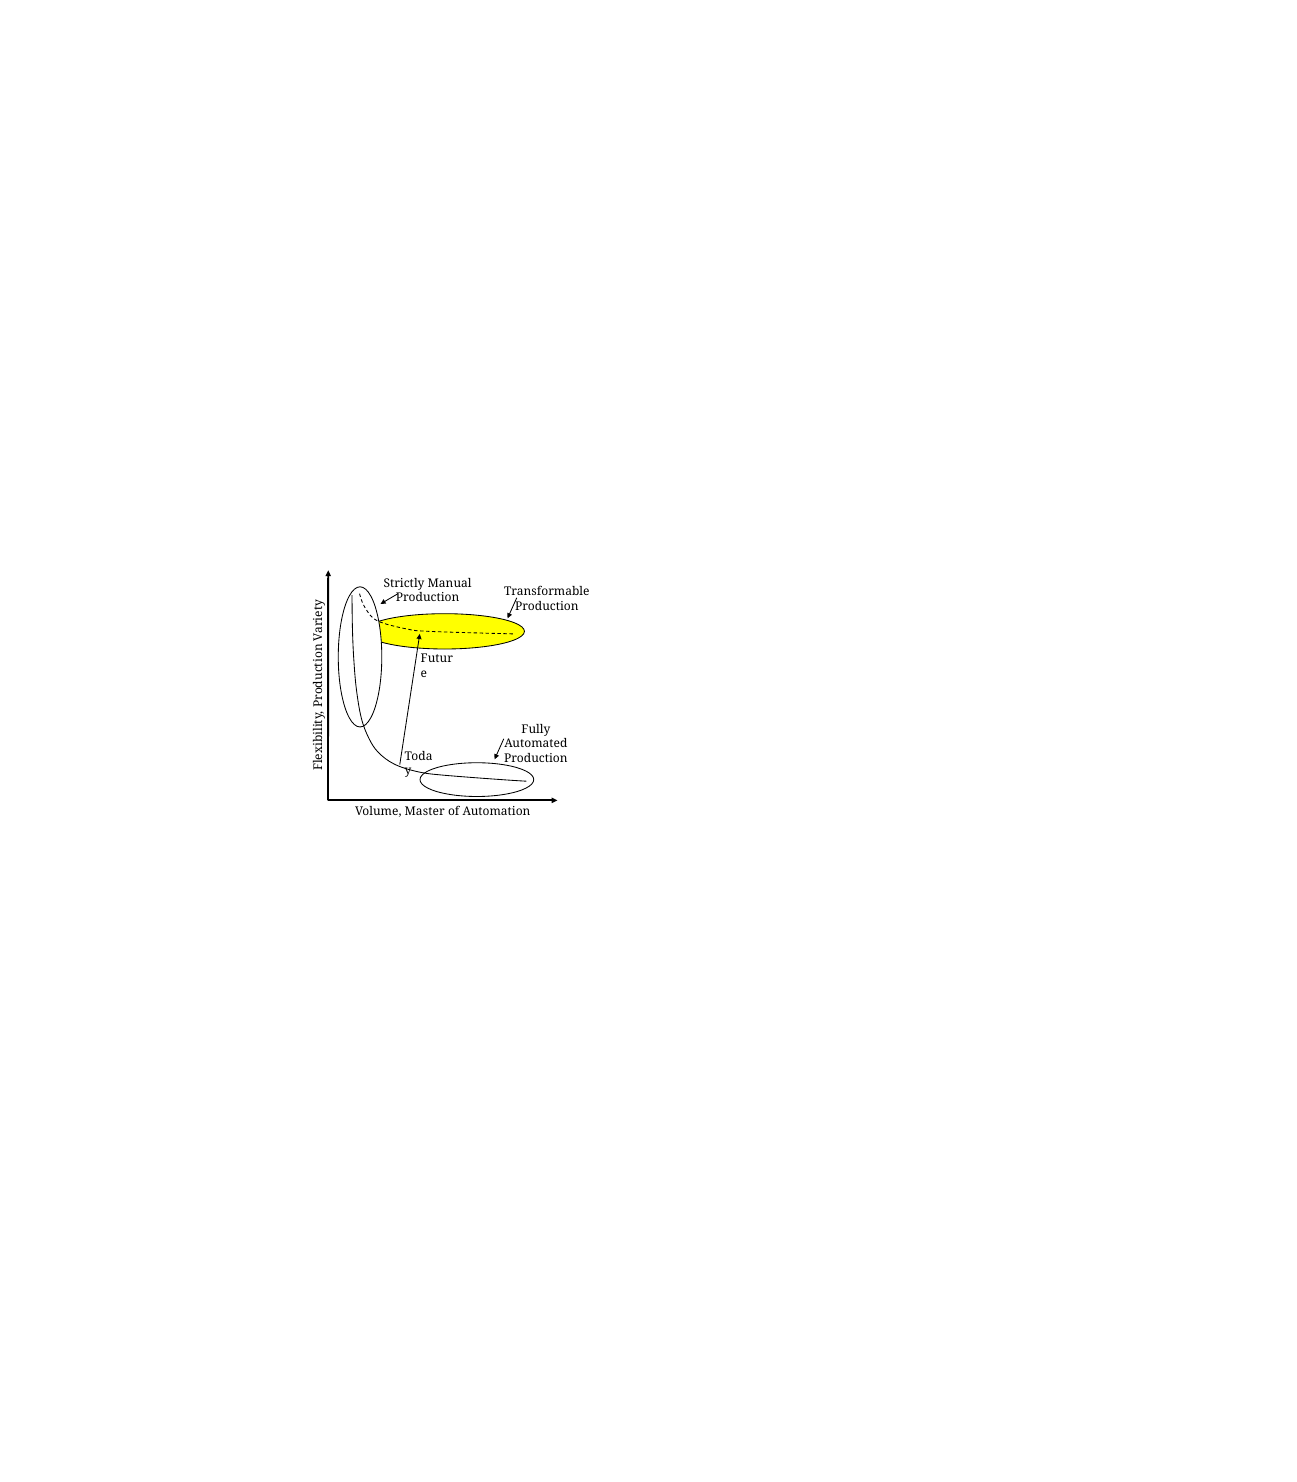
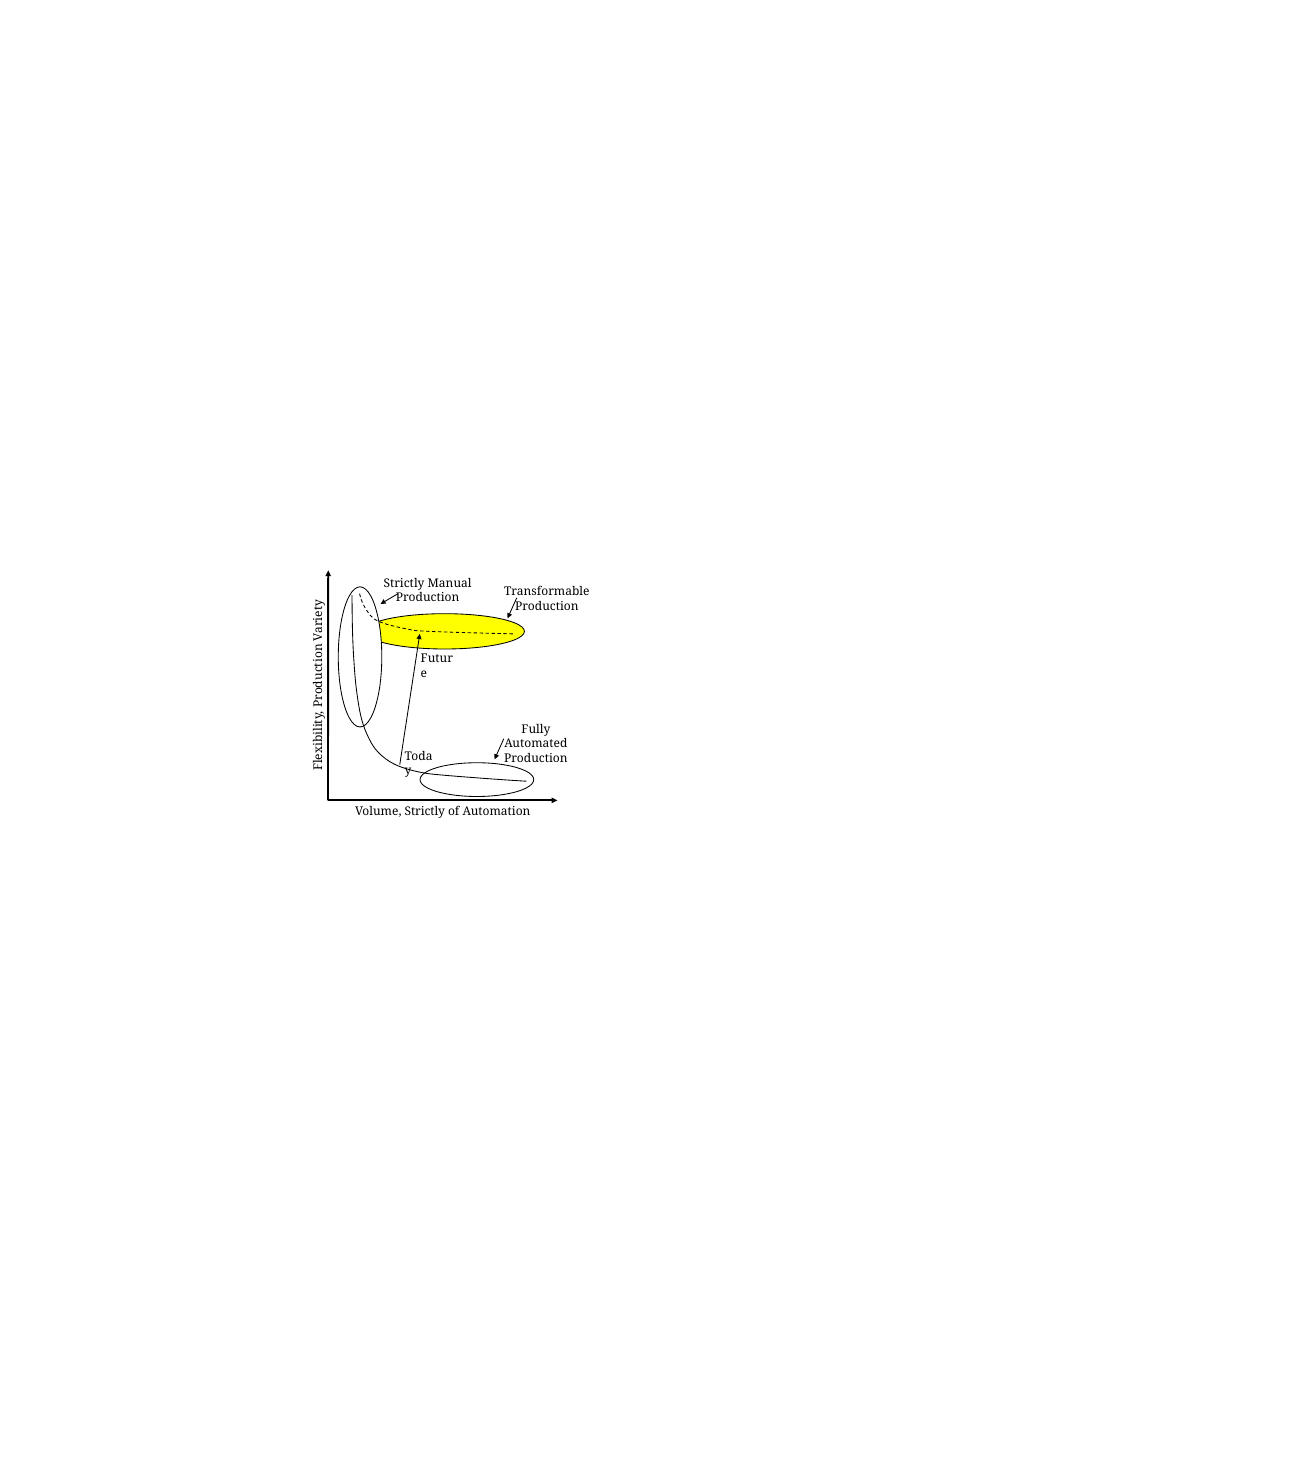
Volume Master: Master -> Strictly (425, 812)
